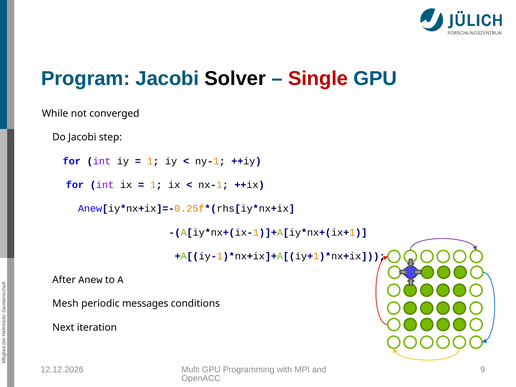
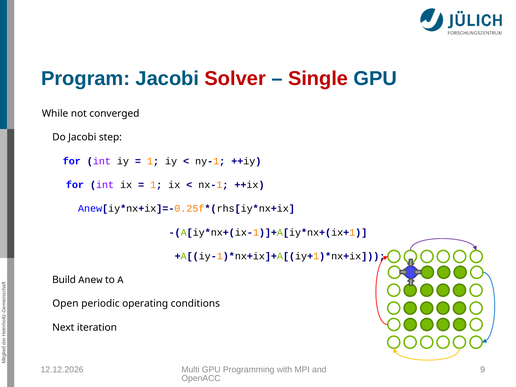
Solver colour: black -> red (235, 79)
After: After -> Build (64, 280)
Mesh: Mesh -> Open (65, 304)
messages: messages -> operating (145, 304)
